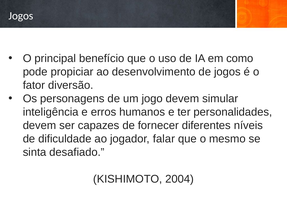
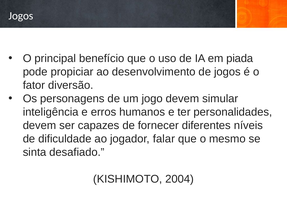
como: como -> piada (240, 59)
